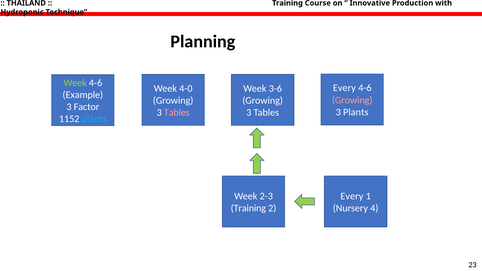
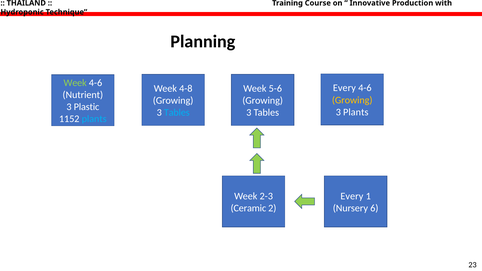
4-0: 4-0 -> 4-8 (186, 89)
3-6: 3-6 -> 5-6 (275, 89)
Example: Example -> Nutrient (83, 95)
Growing colour: pink -> yellow (352, 100)
Factor: Factor -> Plastic (87, 107)
Tables colour: pink -> light blue (177, 113)
Training: Training -> Ceramic (248, 208)
4: 4 -> 6 (374, 208)
